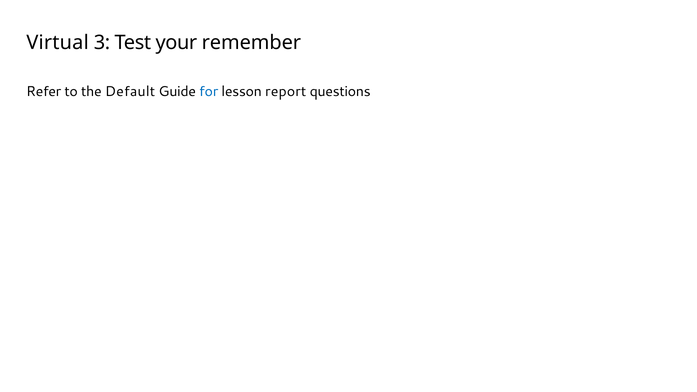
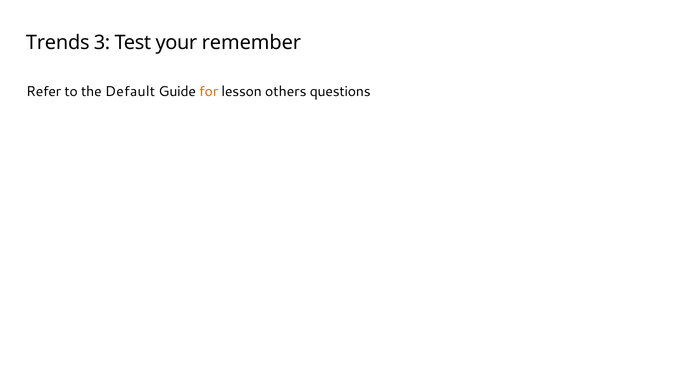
Virtual: Virtual -> Trends (58, 42)
for colour: blue -> orange (209, 92)
report: report -> others (286, 92)
